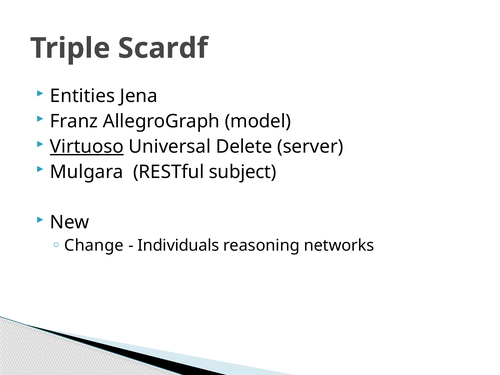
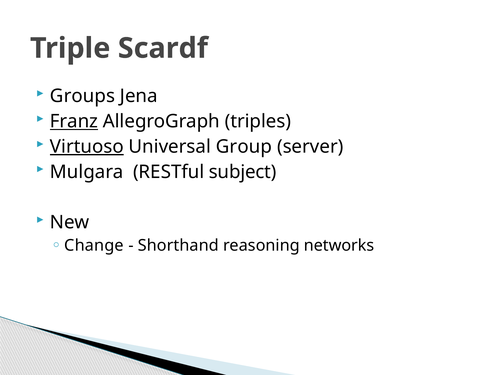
Entities: Entities -> Groups (83, 96)
Franz underline: none -> present (74, 121)
model: model -> triples (258, 121)
Delete: Delete -> Group (244, 147)
Individuals: Individuals -> Shorthand (178, 246)
